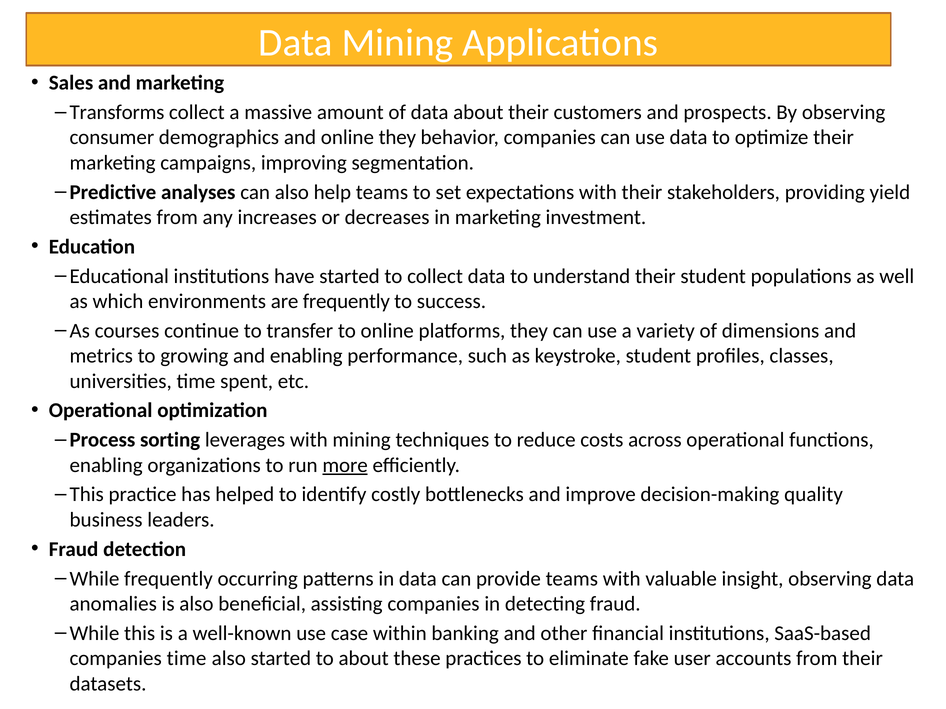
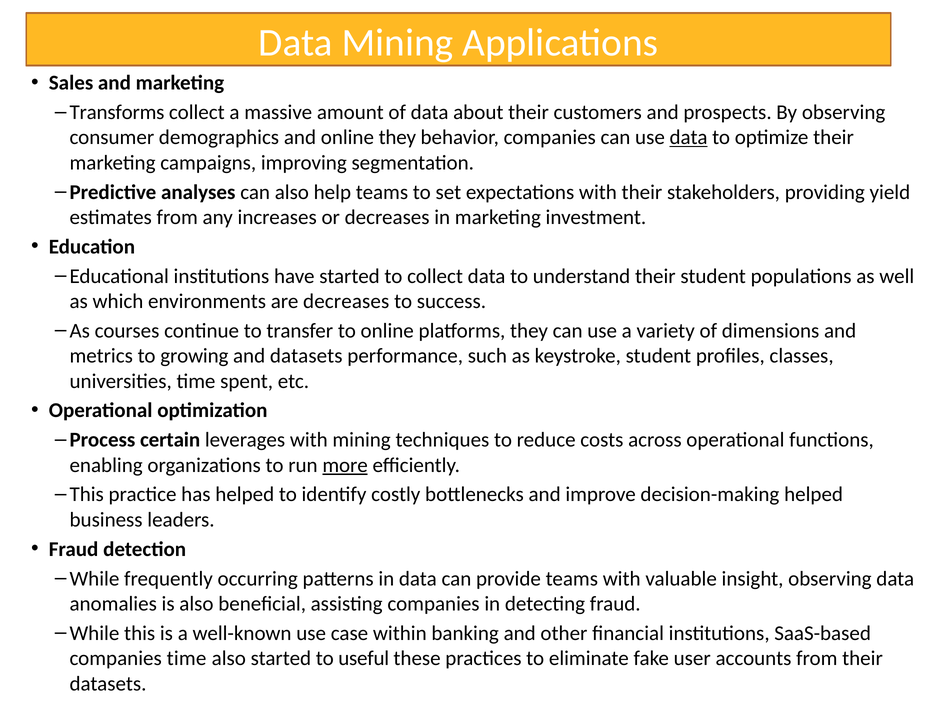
data underline: none -> present (689, 138)
are frequently: frequently -> decreases (346, 302)
and enabling: enabling -> datasets (306, 356)
sorting: sorting -> certain (170, 440)
decision-making quality: quality -> helped (814, 495)
to about: about -> useful (364, 659)
